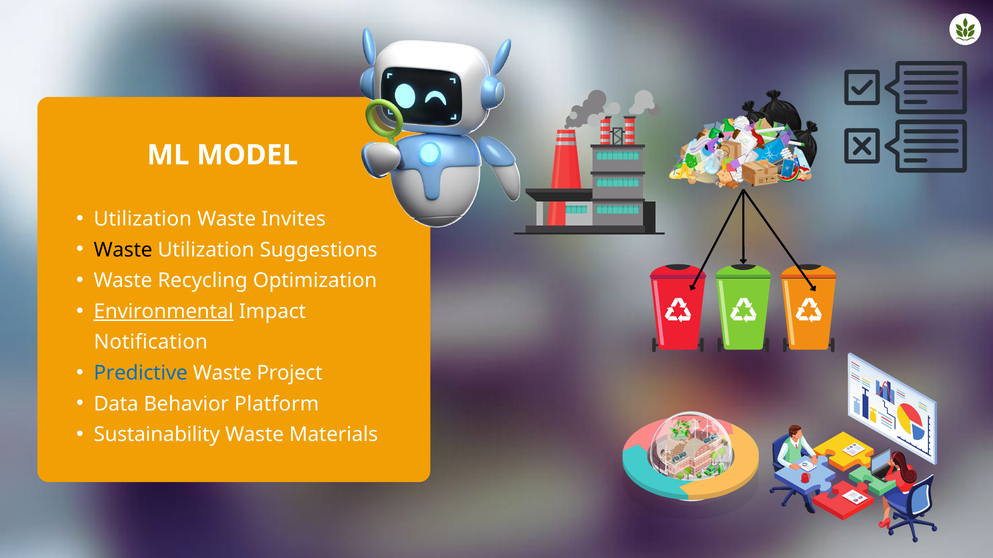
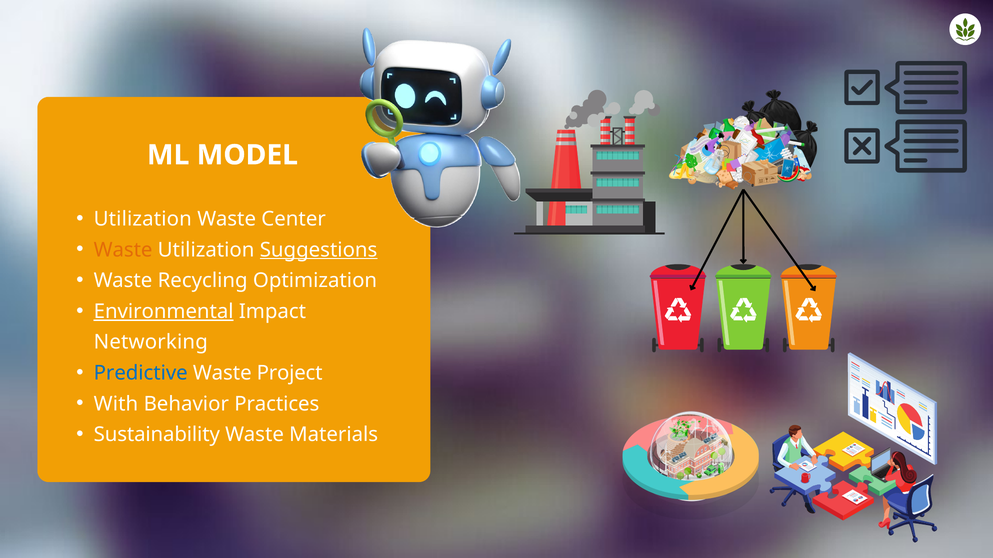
Invites: Invites -> Center (294, 219)
Waste colour: black -> orange (123, 250)
Suggestions underline: none -> present (319, 250)
Notification: Notification -> Networking (151, 343)
Data: Data -> With (116, 404)
Platform: Platform -> Practices (277, 404)
